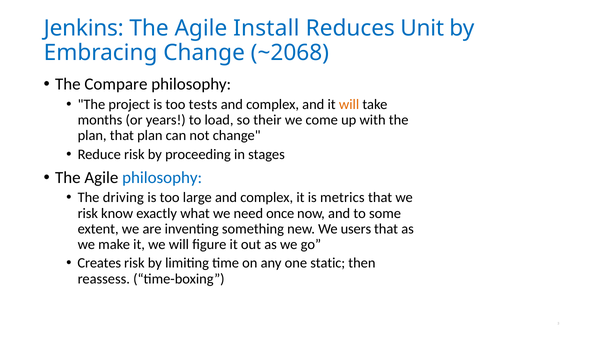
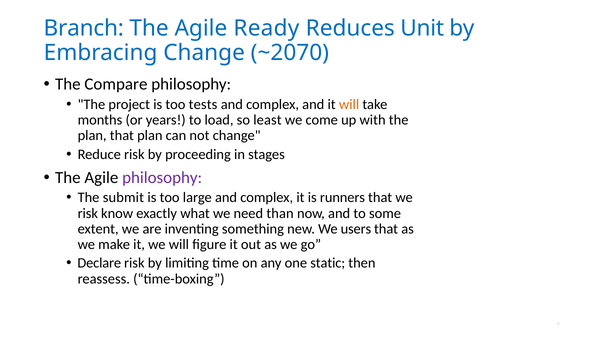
Jenkins: Jenkins -> Branch (84, 29)
Install: Install -> Ready (266, 29)
~2068: ~2068 -> ~2070 (290, 53)
their: their -> least (267, 120)
philosophy colour: blue -> purple (162, 178)
driving: driving -> submit (123, 198)
metrics: metrics -> runners (342, 198)
once: once -> than (280, 213)
Creates: Creates -> Declare (99, 263)
